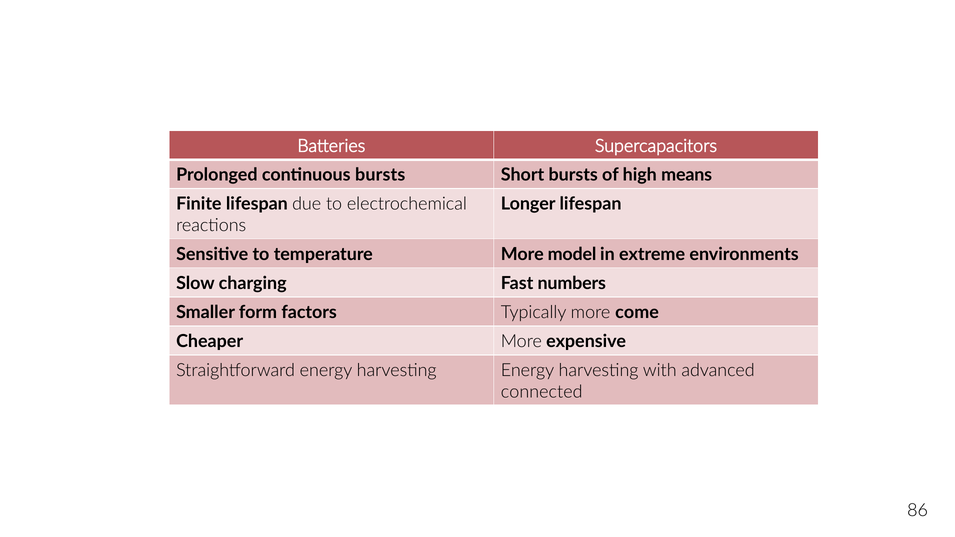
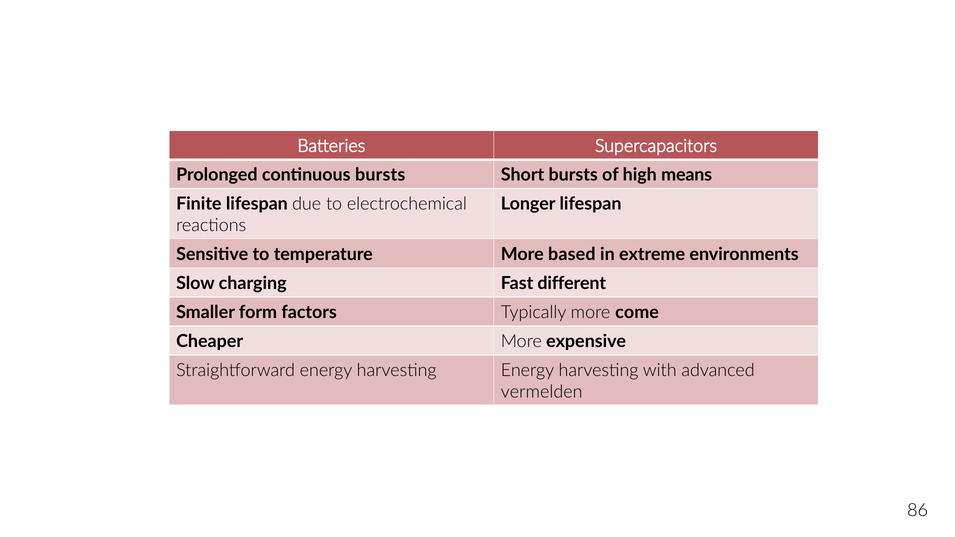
model: model -> based (572, 254)
numbers: numbers -> different (572, 283)
connected: connected -> vermelden (542, 392)
